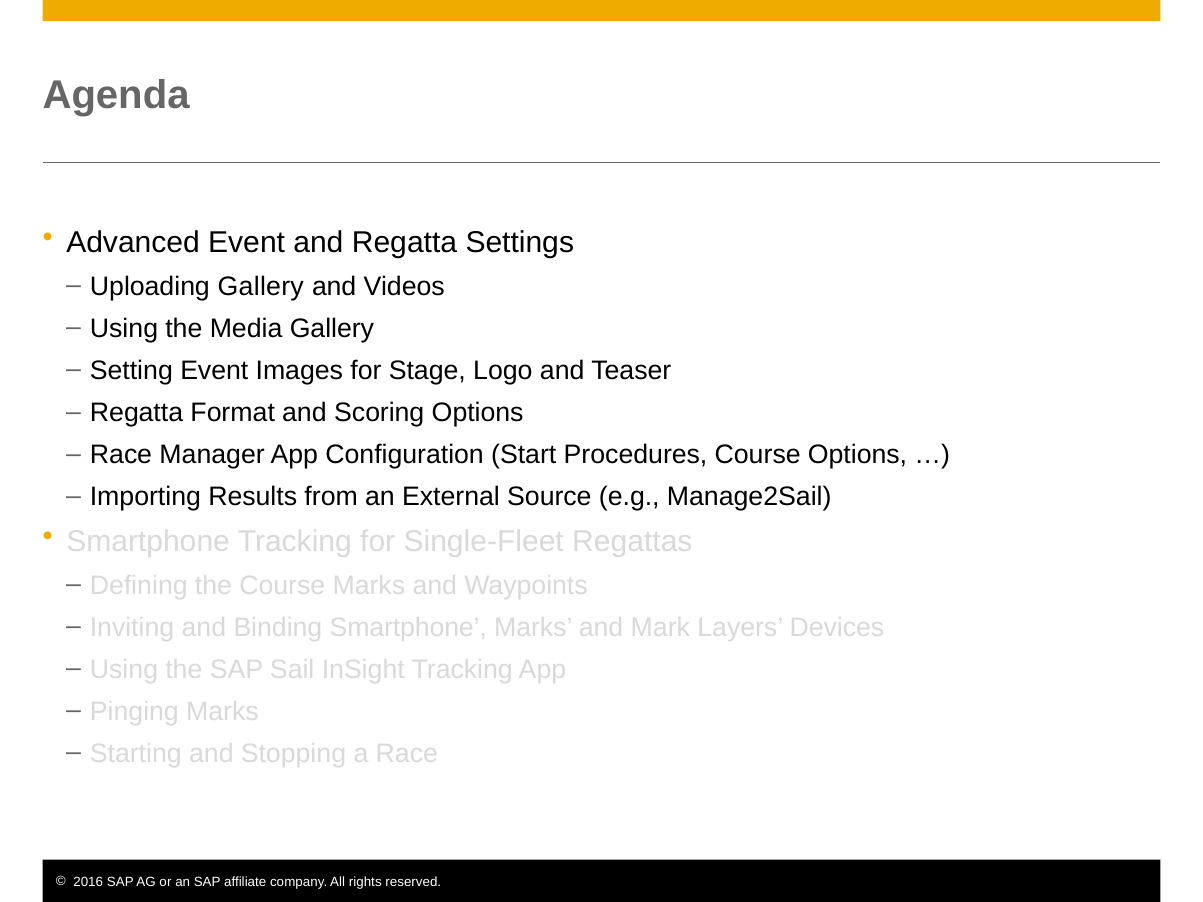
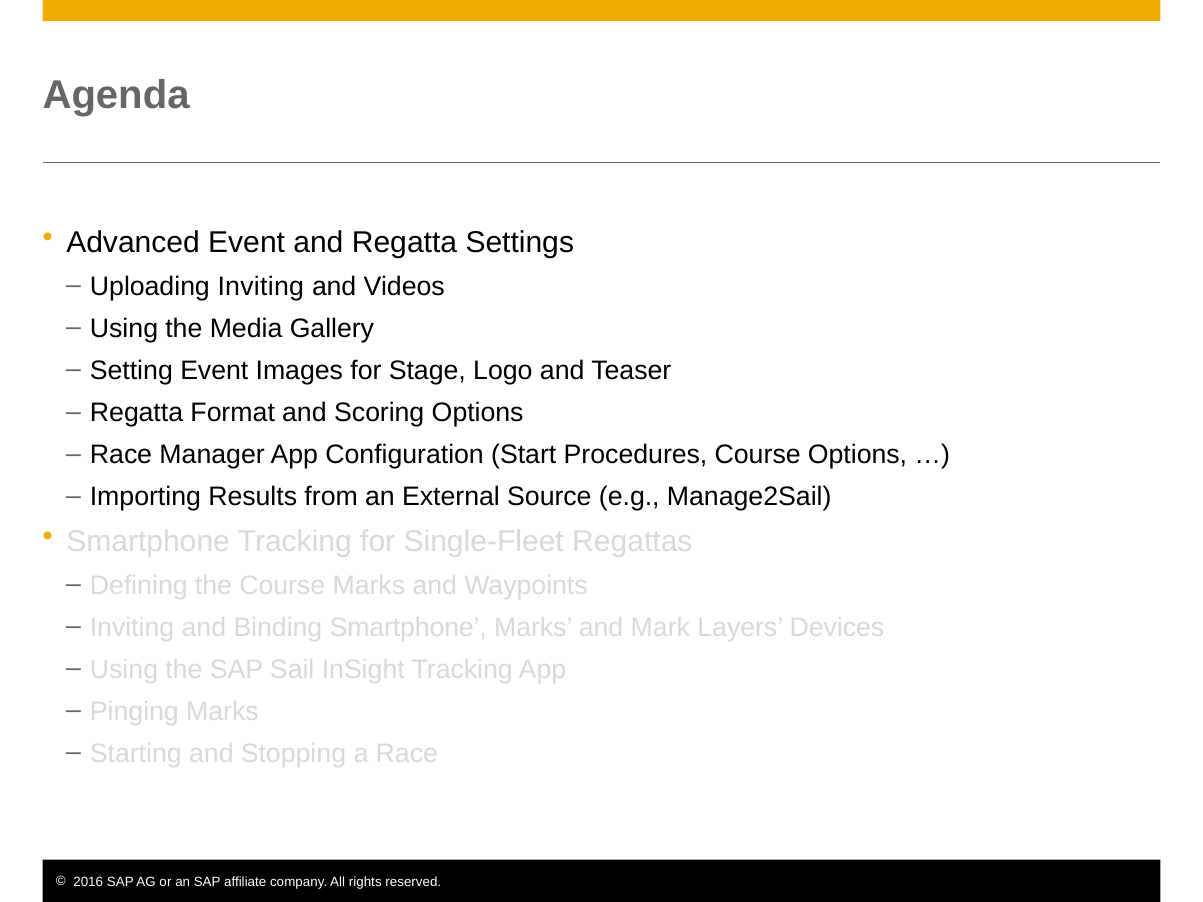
Uploading Gallery: Gallery -> Inviting (261, 287)
